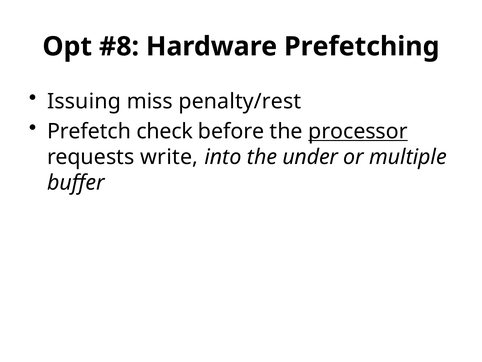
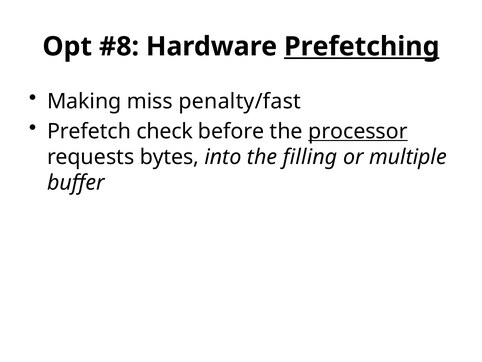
Prefetching underline: none -> present (362, 46)
Issuing: Issuing -> Making (84, 101)
penalty/rest: penalty/rest -> penalty/fast (240, 101)
write: write -> bytes (169, 157)
under: under -> filling (310, 157)
